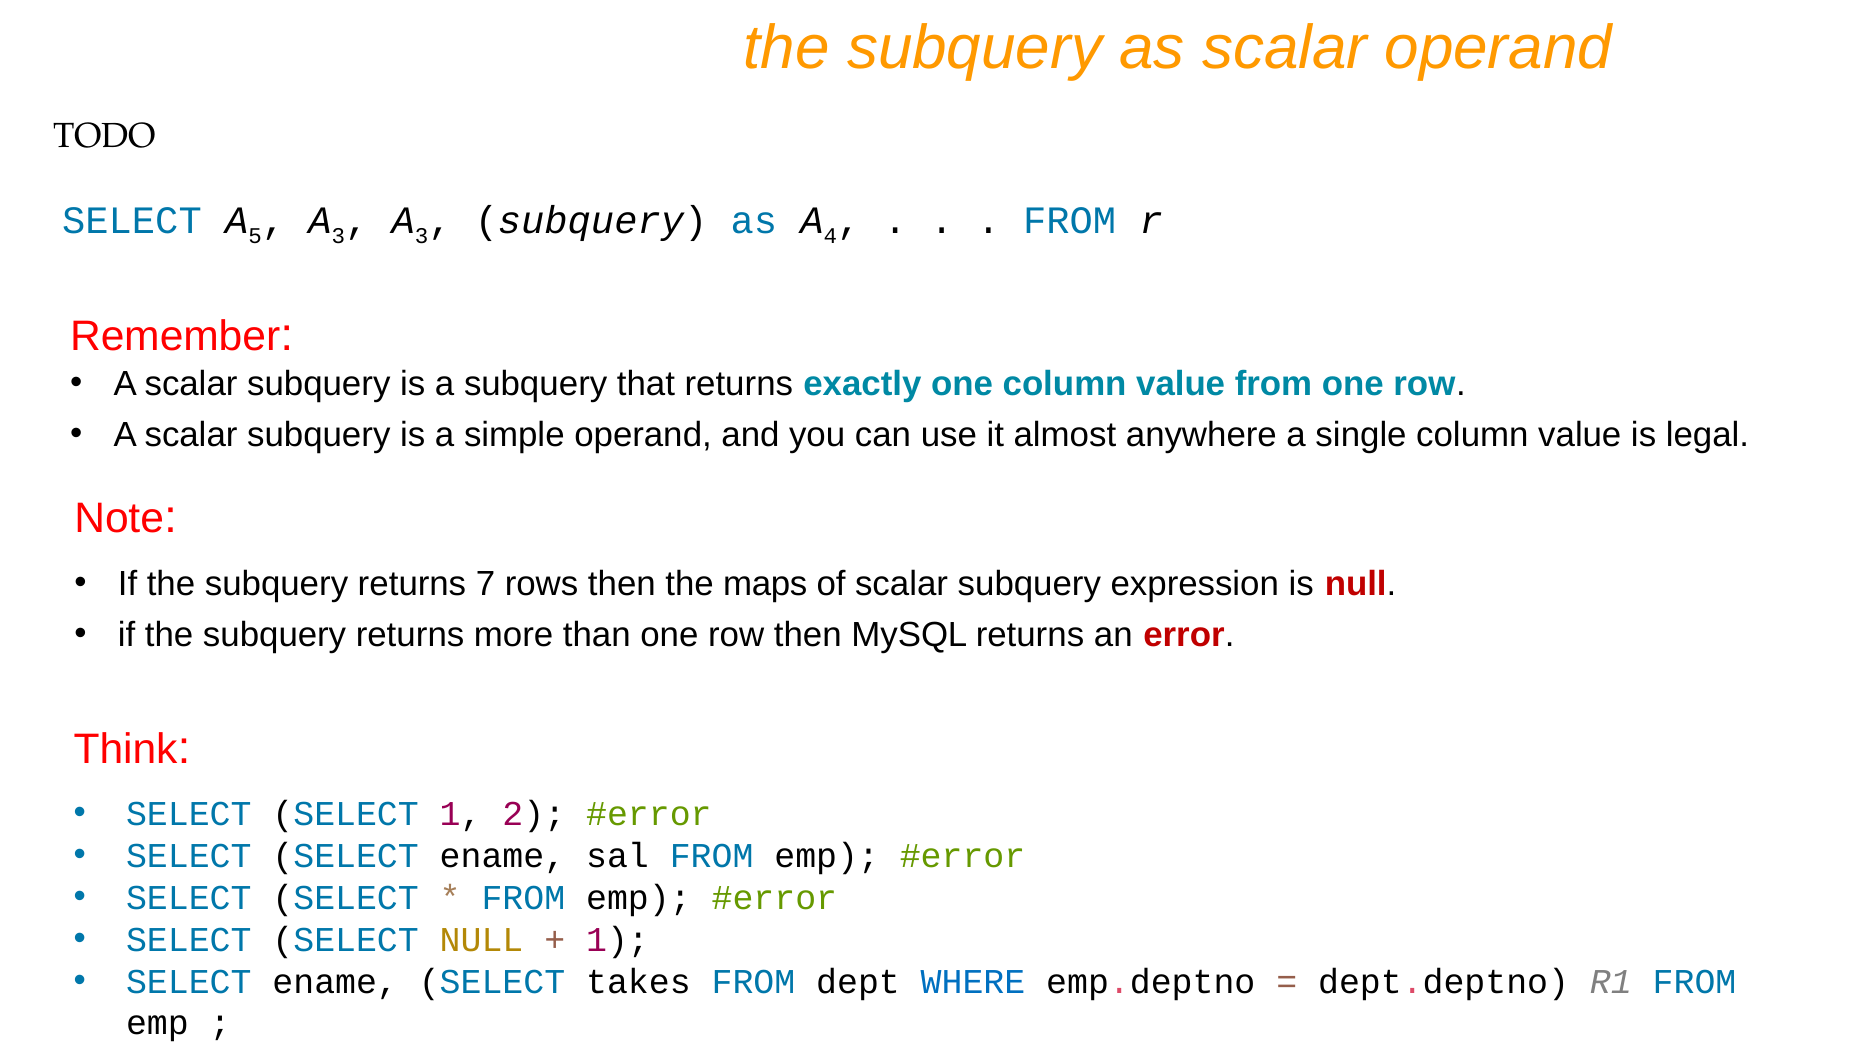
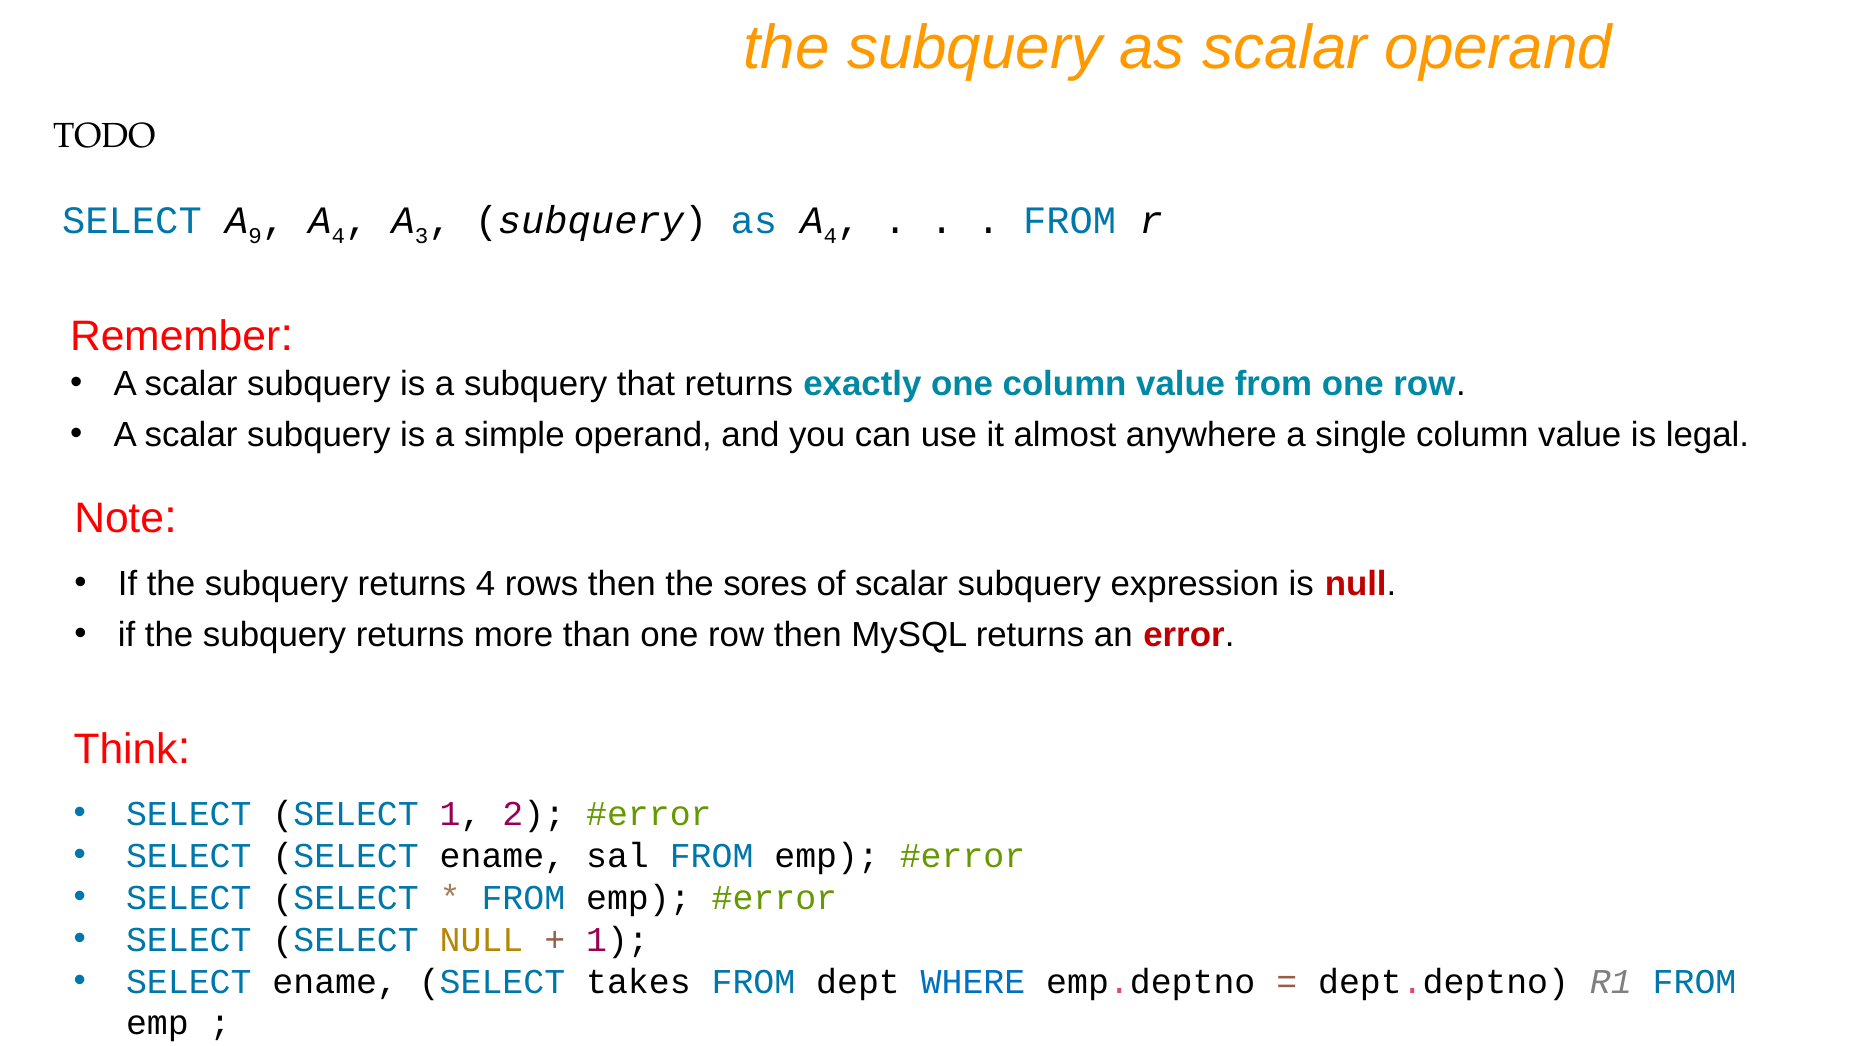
5: 5 -> 9 (255, 236)
3: 3 -> 4 (338, 236)
returns 7: 7 -> 4 (486, 583)
maps: maps -> sores (765, 583)
